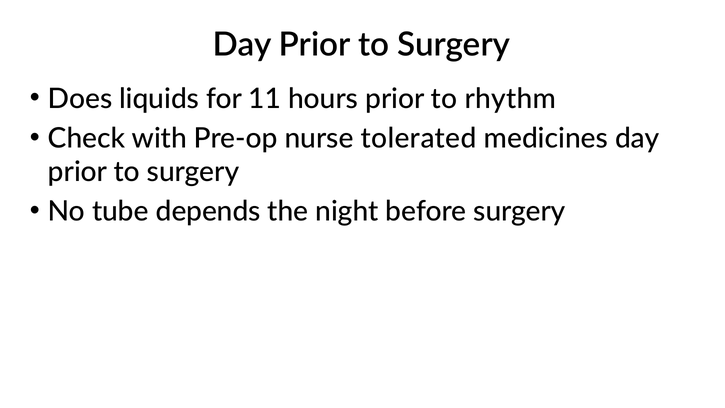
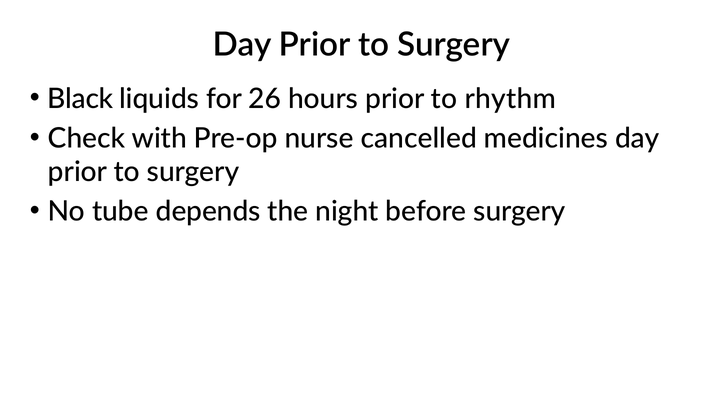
Does: Does -> Black (80, 99)
11: 11 -> 26 (265, 99)
tolerated: tolerated -> cancelled (419, 138)
